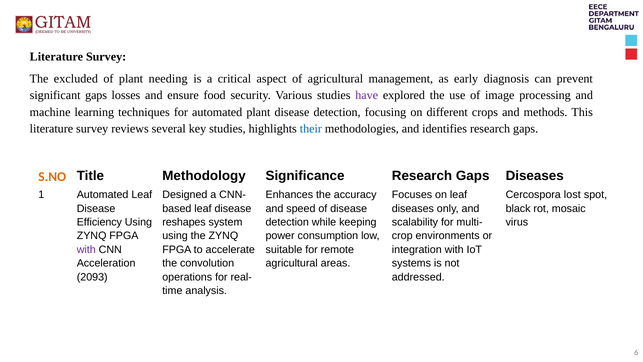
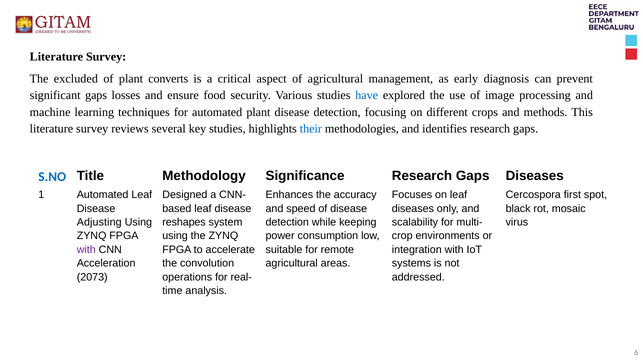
needing: needing -> converts (168, 79)
have colour: purple -> blue (367, 95)
S.NO colour: orange -> blue (52, 176)
lost: lost -> first (572, 195)
Efficiency: Efficiency -> Adjusting (99, 222)
2093: 2093 -> 2073 (92, 277)
